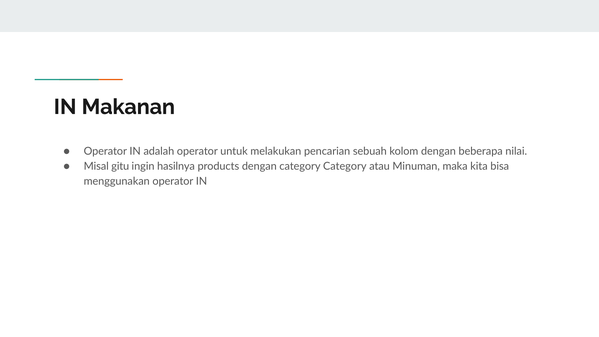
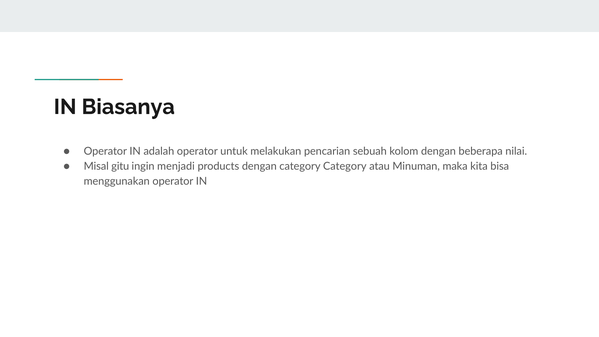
Makanan: Makanan -> Biasanya (128, 107)
hasilnya: hasilnya -> menjadi (176, 166)
